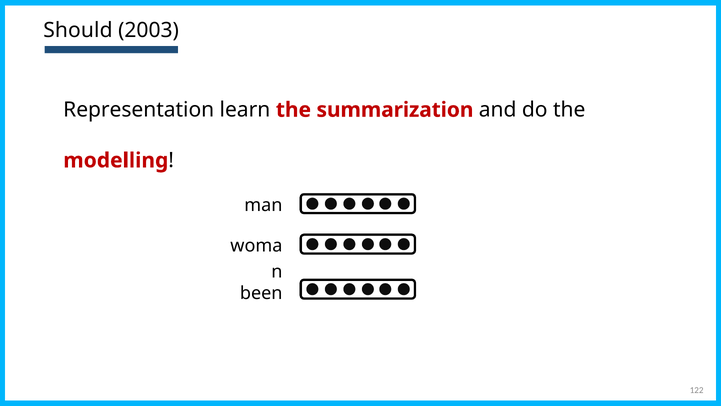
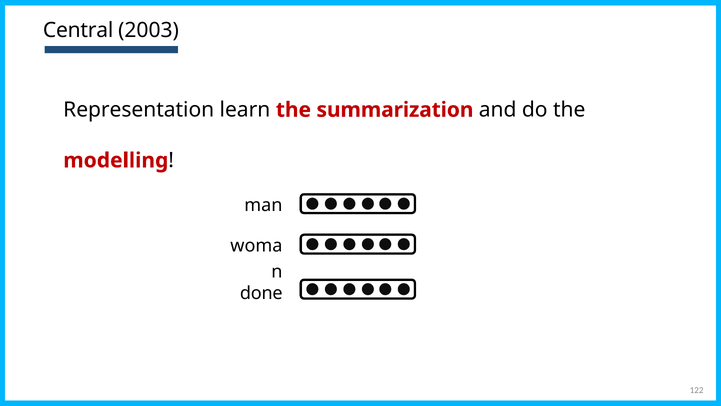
Should: Should -> Central (78, 30)
been: been -> done (261, 293)
